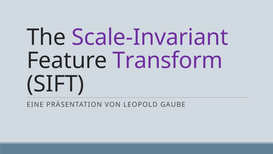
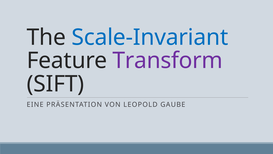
Scale-Invariant colour: purple -> blue (150, 37)
